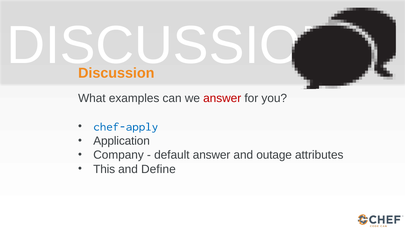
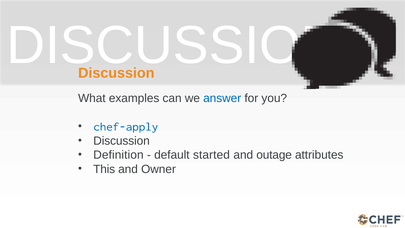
answer colour: red -> blue (222, 98)
Application: Application -> Discussion (122, 141)
Company: Company -> Definition (118, 155)
default answer: answer -> started (211, 155)
Define: Define -> Owner (158, 169)
